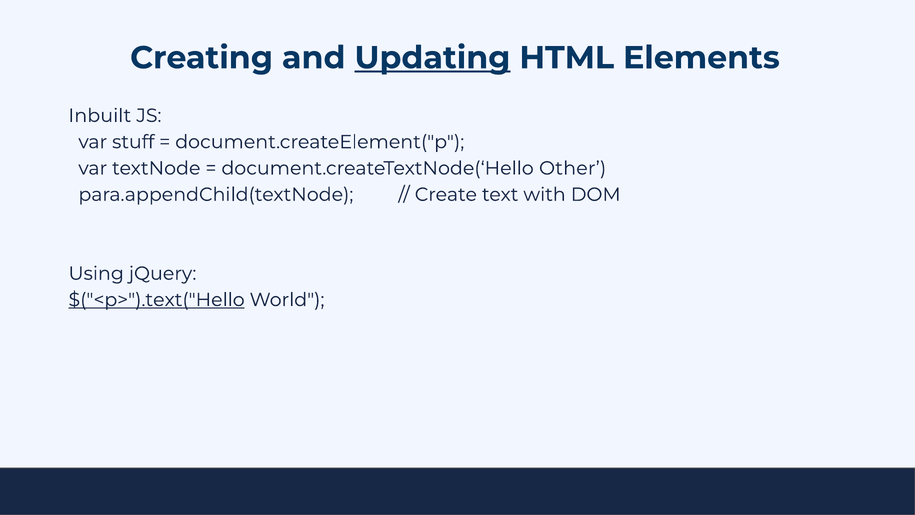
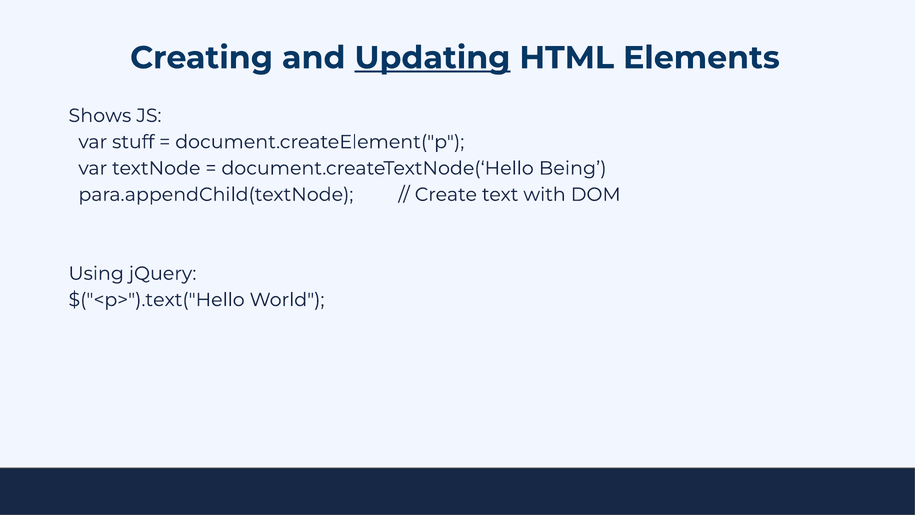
Inbuilt: Inbuilt -> Shows (100, 116)
Other: Other -> Being (573, 168)
$("<p>").text("Hello underline: present -> none (157, 300)
